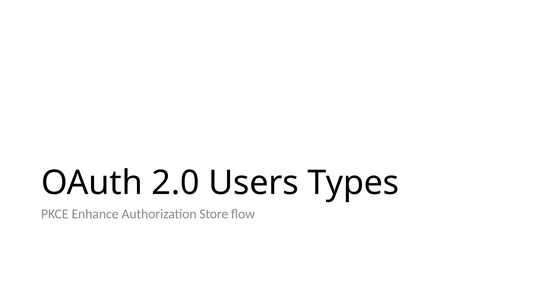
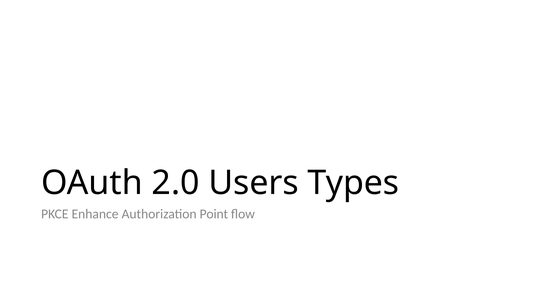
Store: Store -> Point (214, 214)
